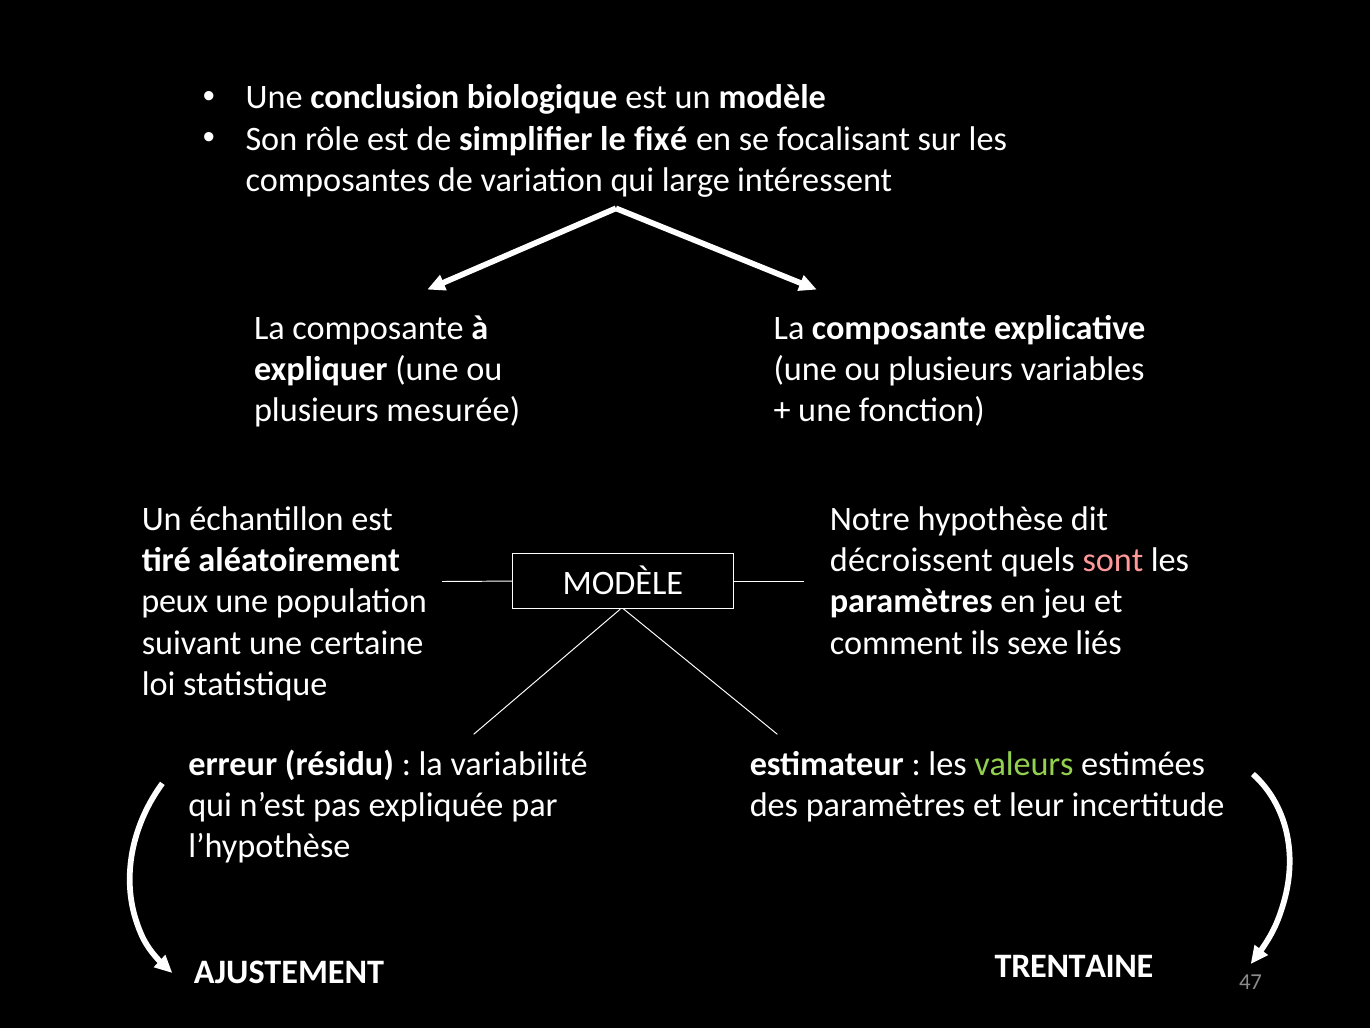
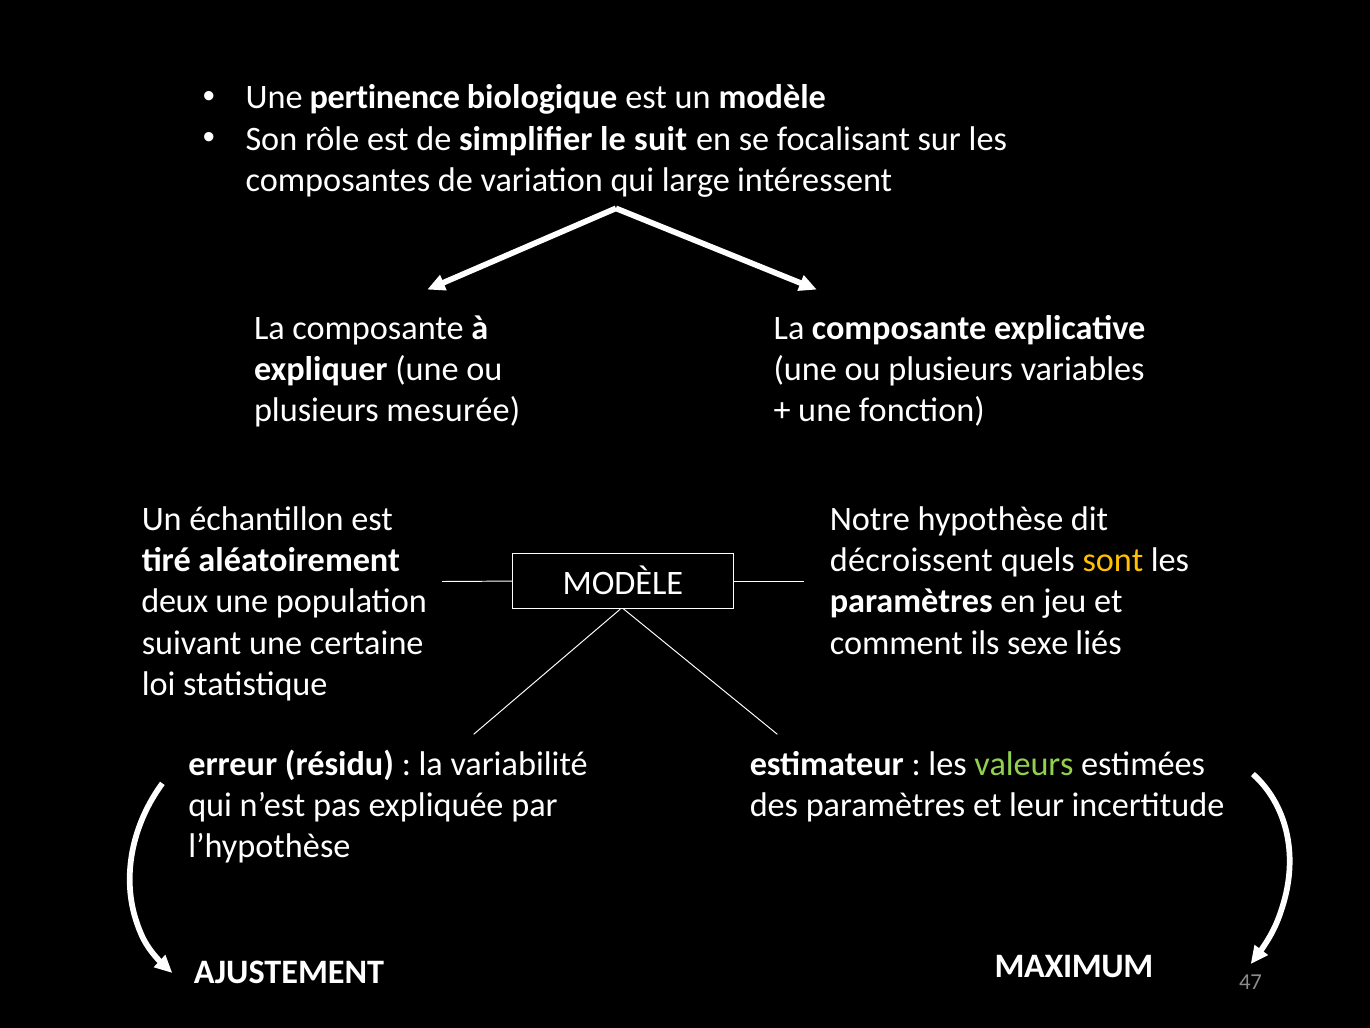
conclusion: conclusion -> pertinence (385, 98)
fixé: fixé -> suit (661, 139)
sont colour: pink -> yellow (1113, 560)
peux: peux -> deux (175, 601)
TRENTAINE: TRENTAINE -> MAXIMUM (1074, 966)
